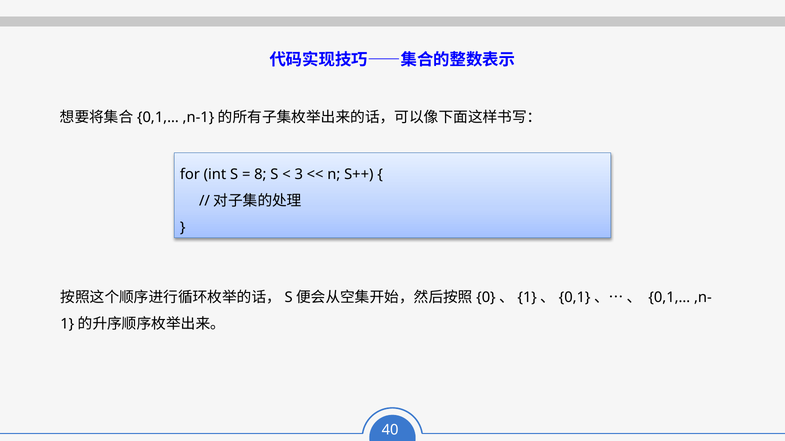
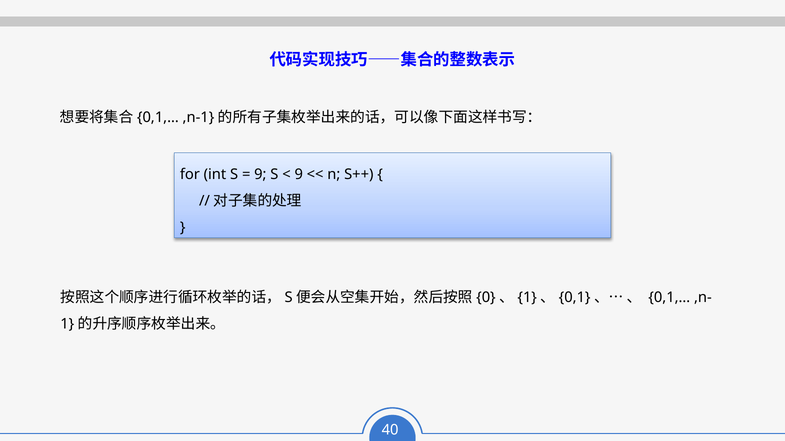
8: 8 -> 9 (260, 174)
3: 3 -> 9 (299, 174)
